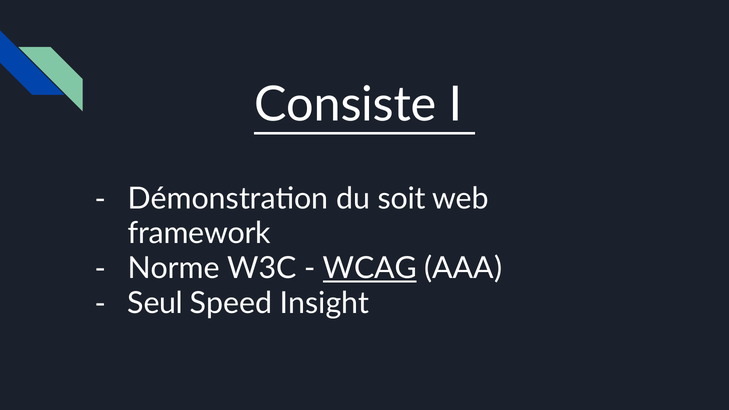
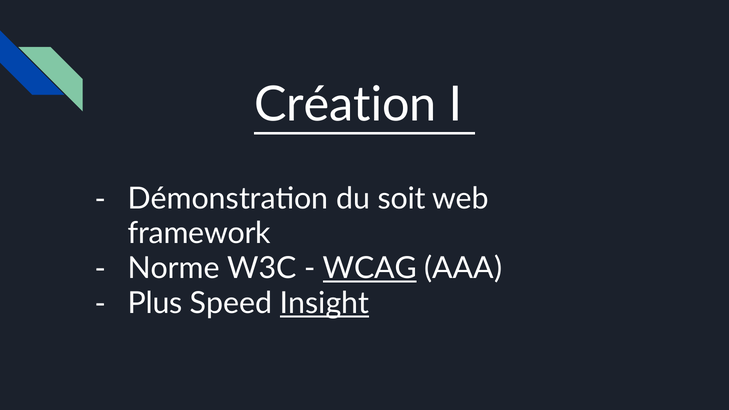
Consiste: Consiste -> Création (345, 105)
Seul: Seul -> Plus (155, 303)
Insight underline: none -> present (324, 303)
